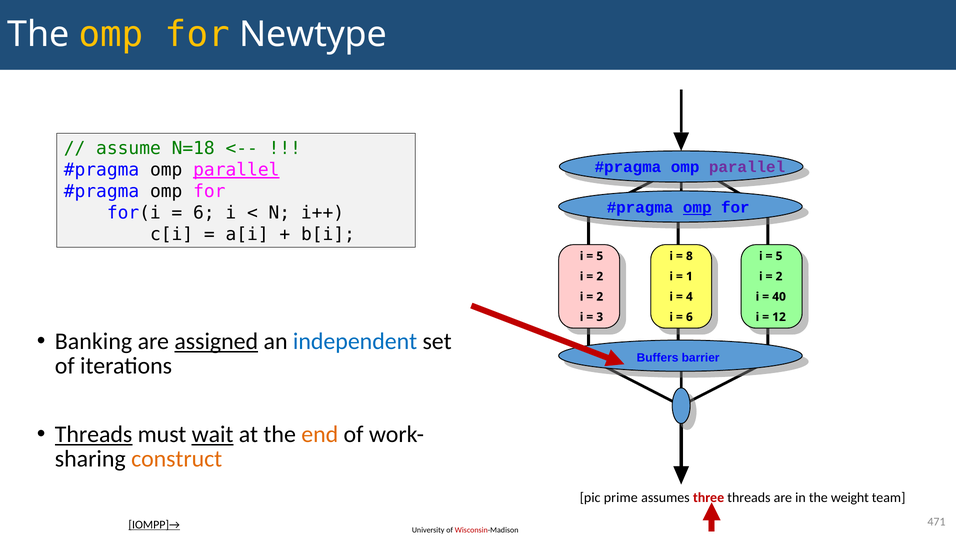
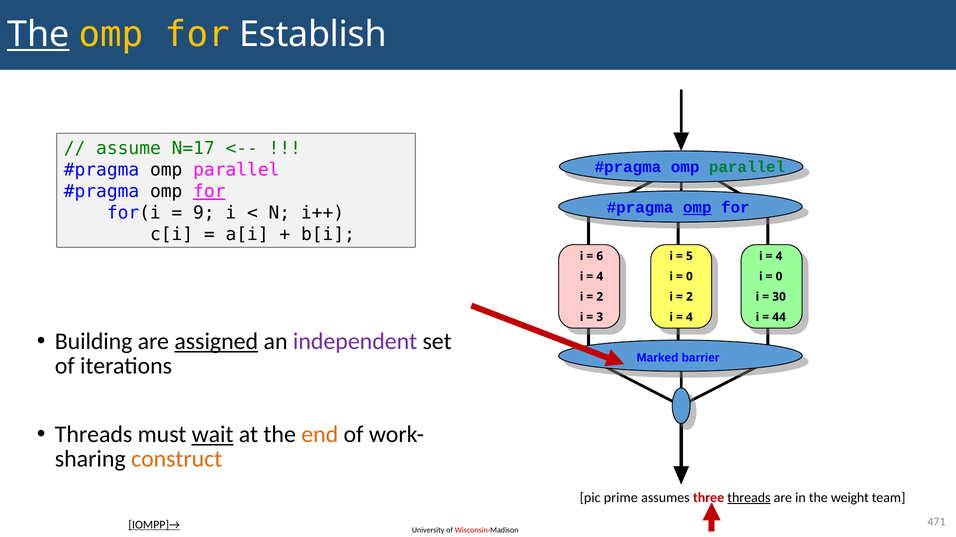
The underline: none -> present (38, 35)
Newtype: Newtype -> Establish (313, 35)
N=18: N=18 -> N=17 (193, 149)
parallel colour: purple -> green (747, 167)
parallel underline: present -> none (236, 170)
for underline: none -> present (209, 192)
6: 6 -> 9 (204, 213)
5: 5 -> 6 (600, 256)
8: 8 -> 5 (689, 256)
5: 5 -> 4 (779, 256)
2: 2 -> 4 (600, 277)
1: 1 -> 0 (689, 277)
2: 2 -> 0 (779, 277)
4: 4 -> 2 (689, 297)
40: 40 -> 30 (779, 297)
6: 6 -> 4 (689, 317)
12: 12 -> 44 (779, 317)
Banking: Banking -> Building (94, 342)
independent colour: blue -> purple (355, 342)
Buffers: Buffers -> Marked (658, 358)
Threads underline: present -> none (94, 435)
threads underline: none -> present (749, 498)
